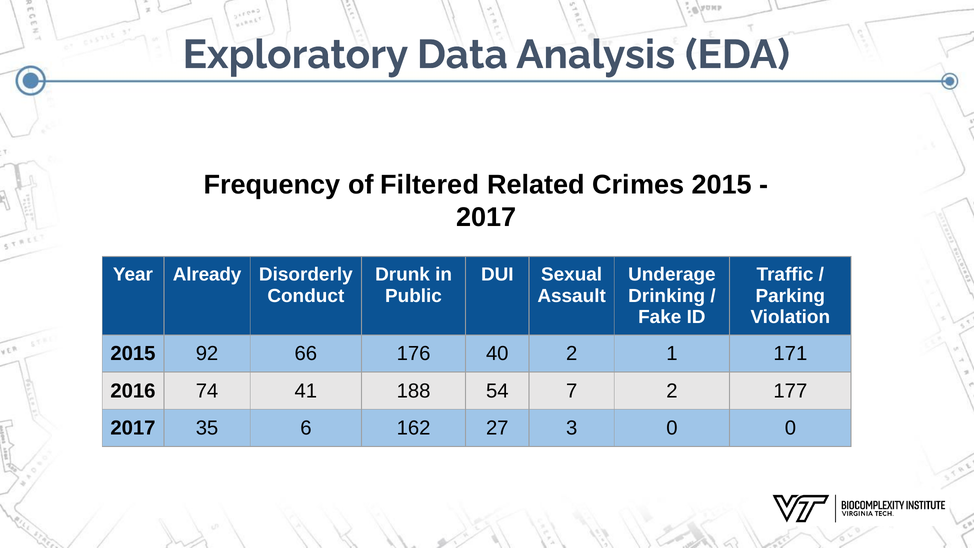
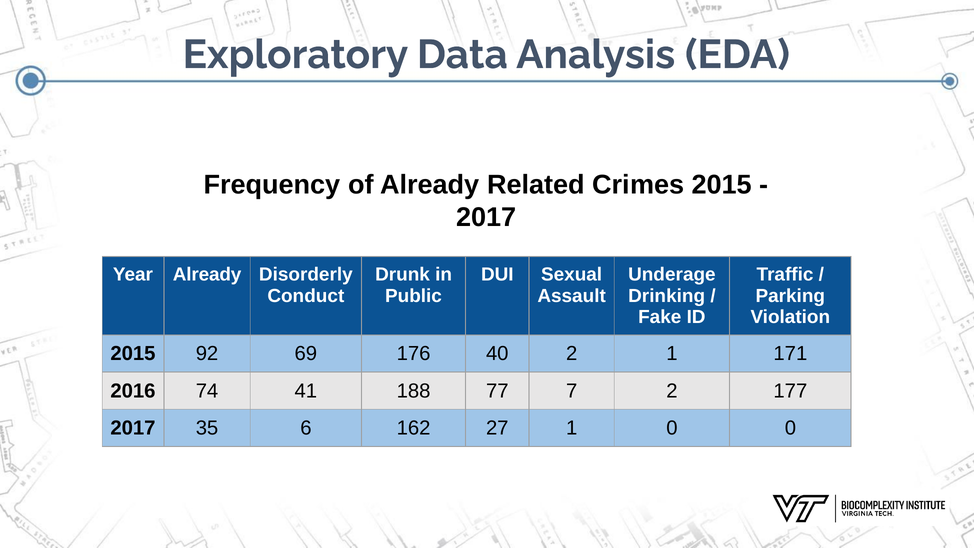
of Filtered: Filtered -> Already (430, 185)
66: 66 -> 69 (306, 354)
54: 54 -> 77 (497, 391)
27 3: 3 -> 1 (572, 428)
